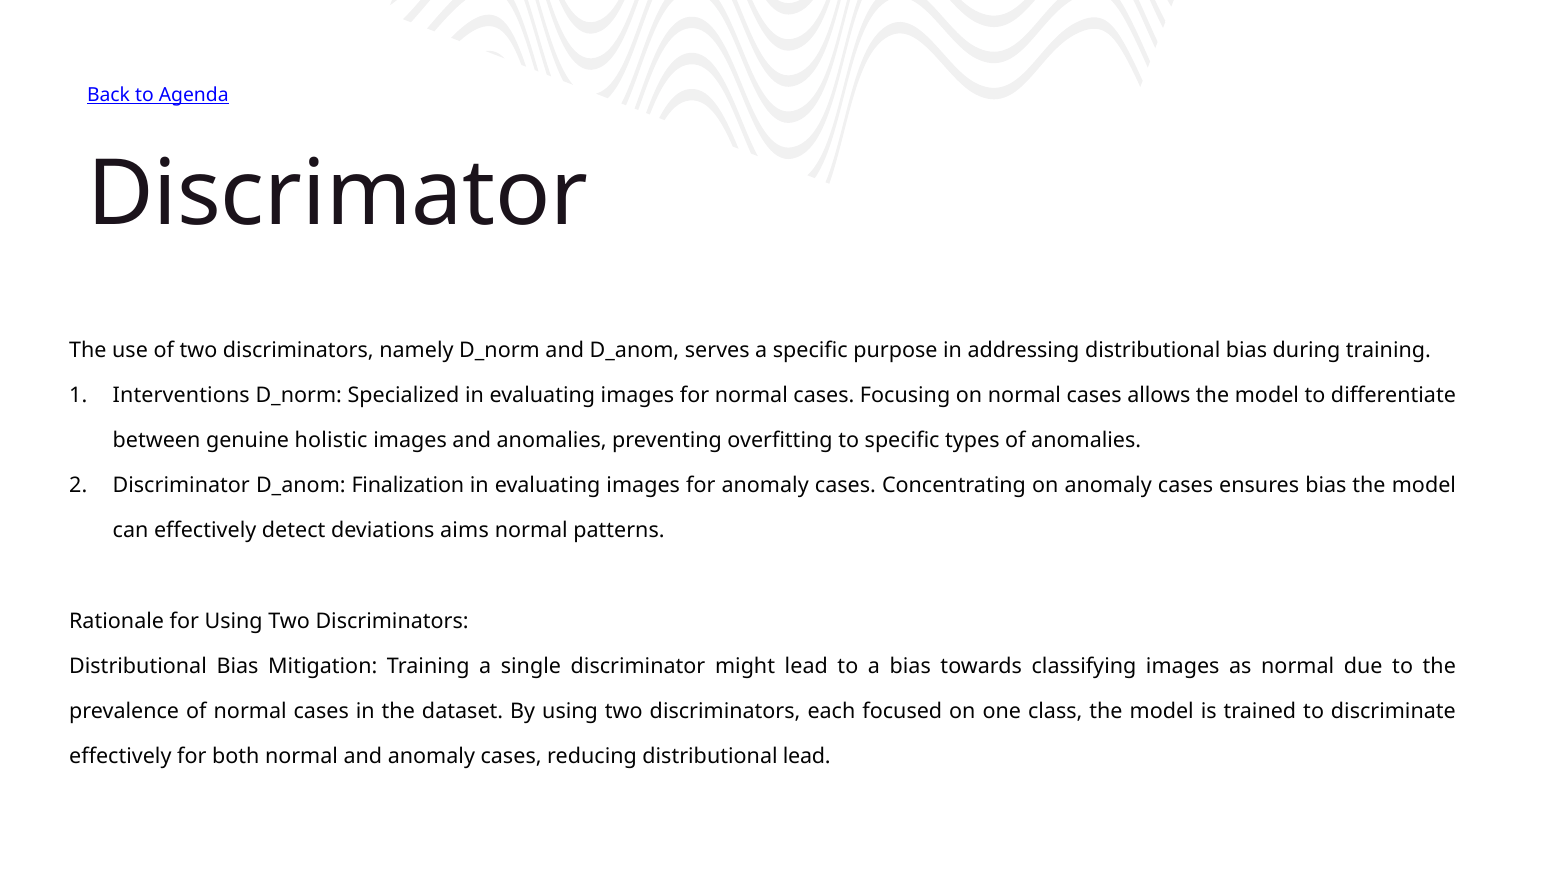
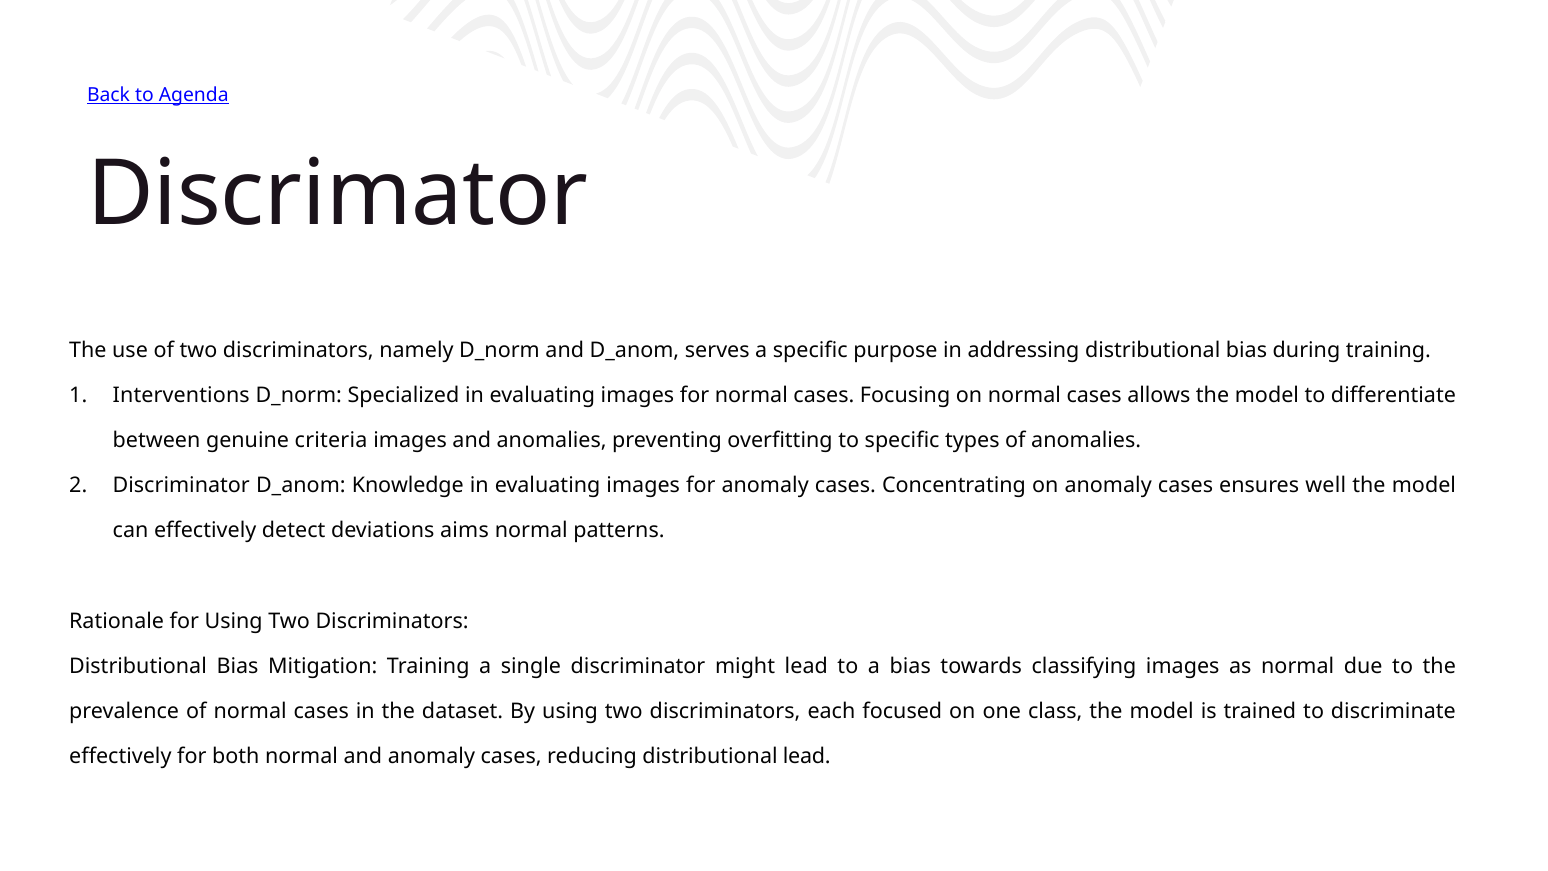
holistic: holistic -> criteria (331, 440)
Finalization: Finalization -> Knowledge (408, 486)
ensures bias: bias -> well (1326, 486)
